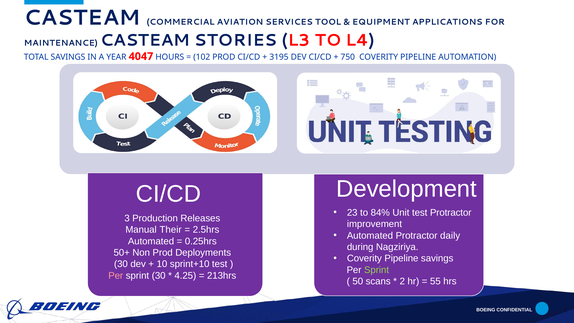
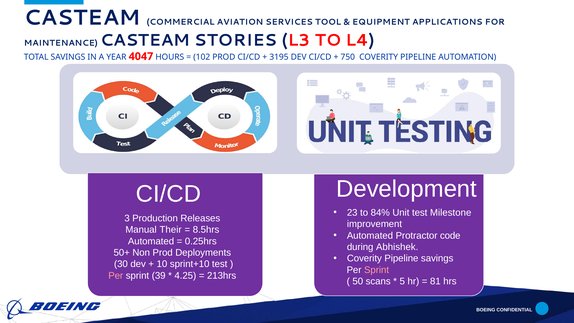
test Protractor: Protractor -> Milestone (451, 212)
2.5hrs: 2.5hrs -> 8.5hrs (206, 230)
daily: daily -> code (450, 235)
Nagziriya: Nagziriya -> Abhishek (397, 247)
Sprint colour: light green -> pink (377, 270)
sprint 30: 30 -> 39 (159, 276)
2: 2 -> 5 (402, 281)
55: 55 -> 81 (435, 281)
